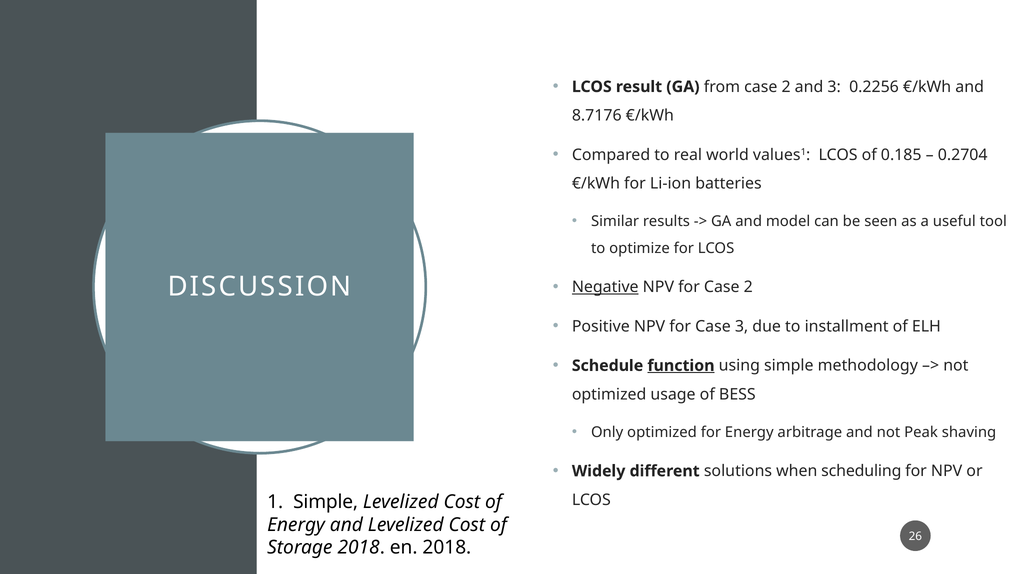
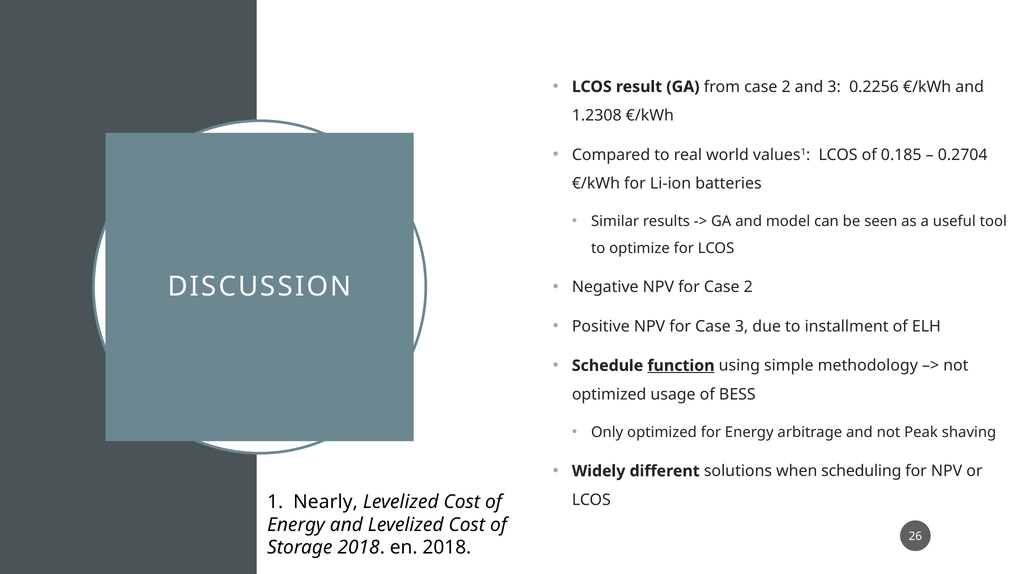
8.7176: 8.7176 -> 1.2308 (597, 115)
Negative underline: present -> none (605, 287)
1 Simple: Simple -> Nearly (325, 502)
